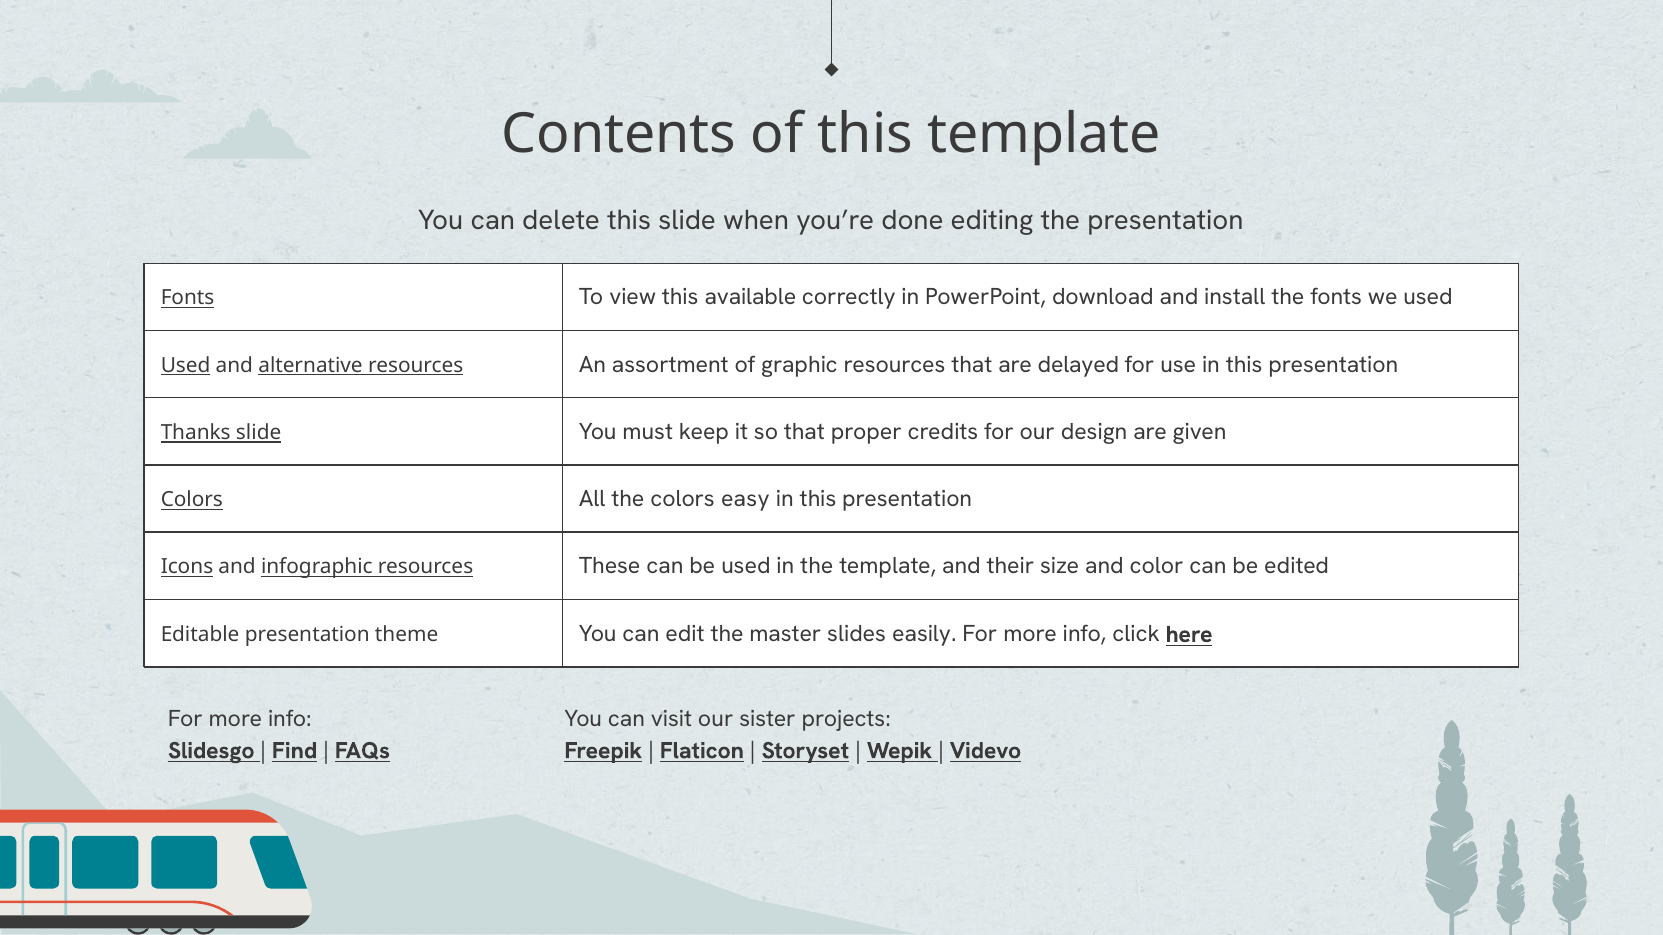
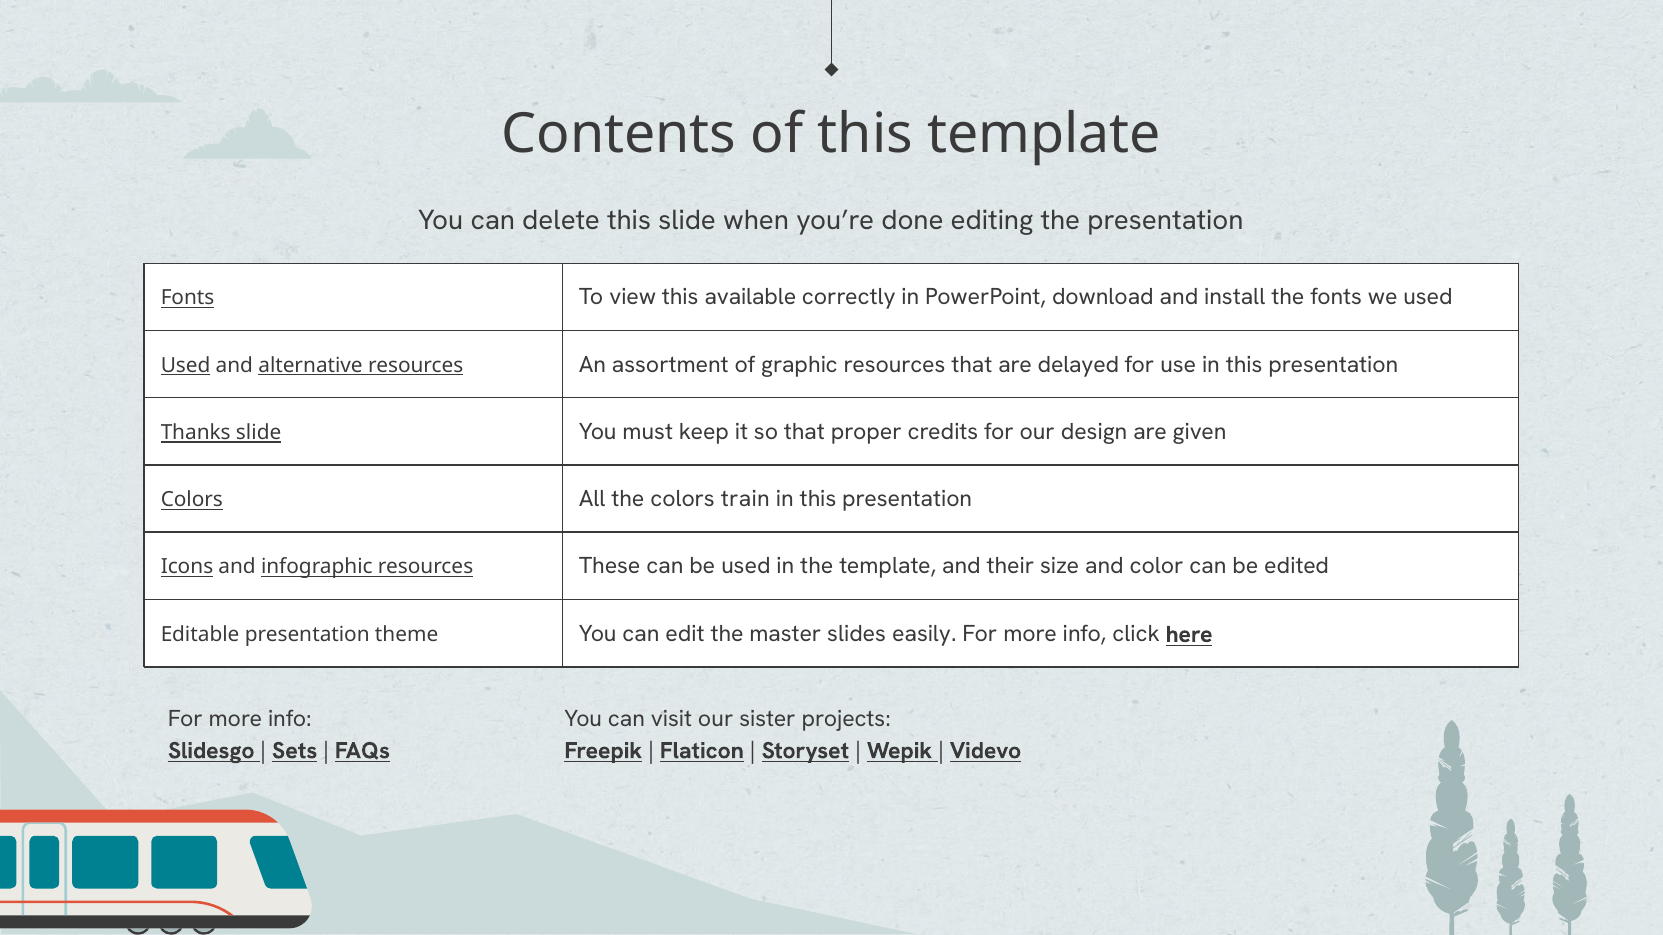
easy: easy -> train (745, 499)
Find: Find -> Sets (295, 751)
